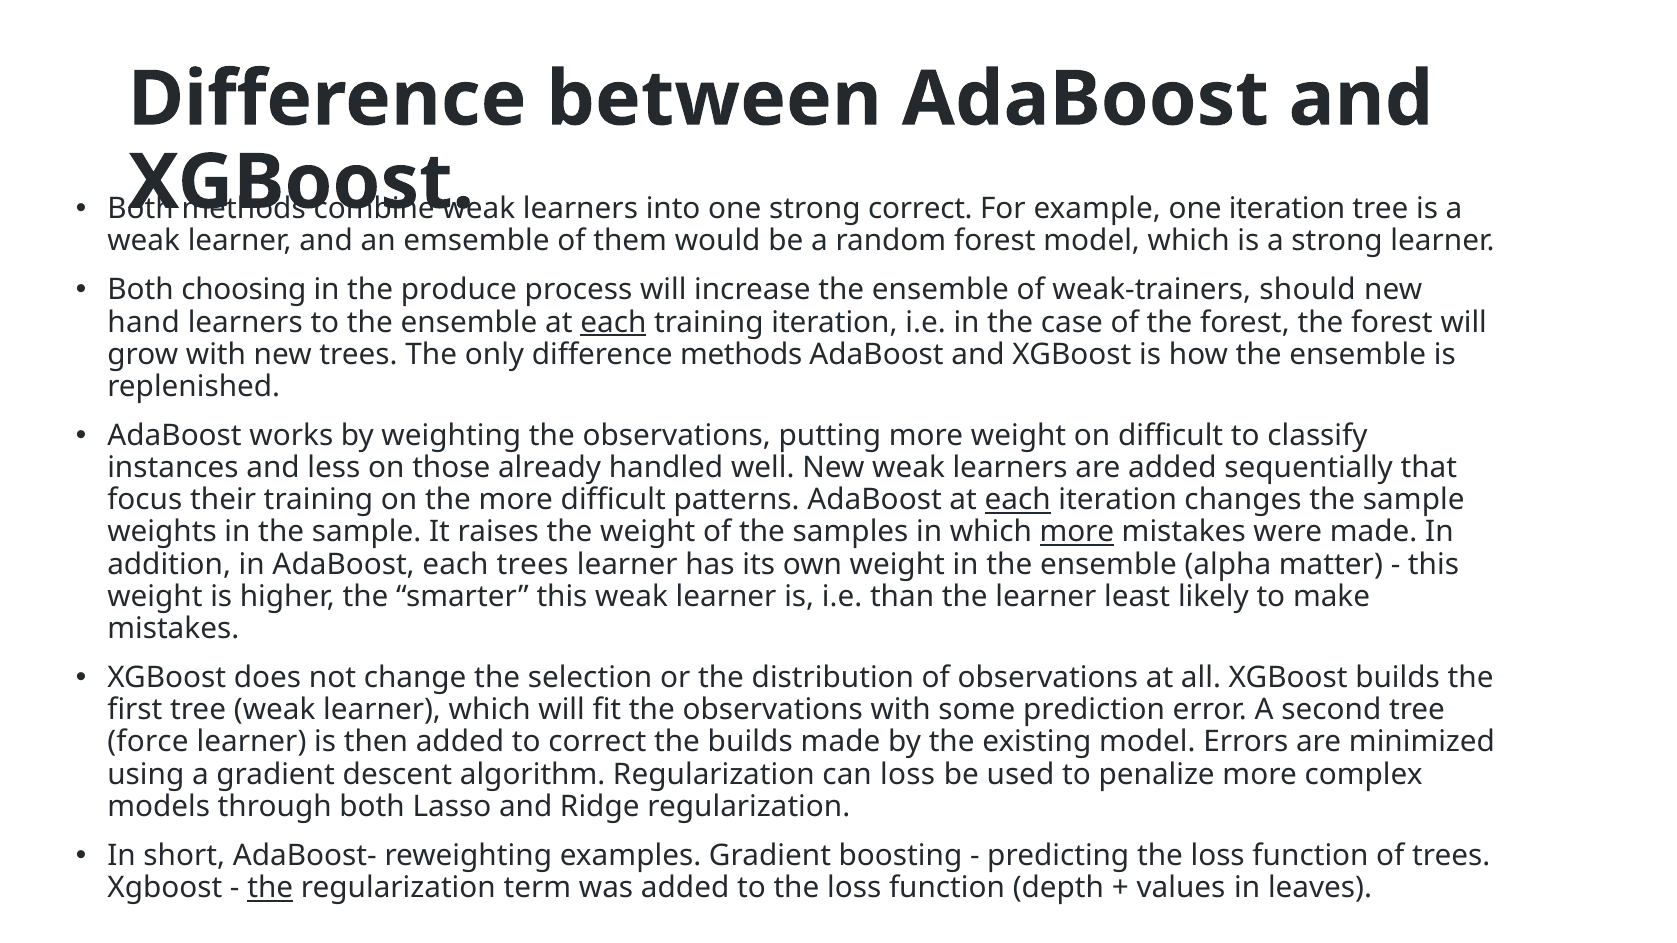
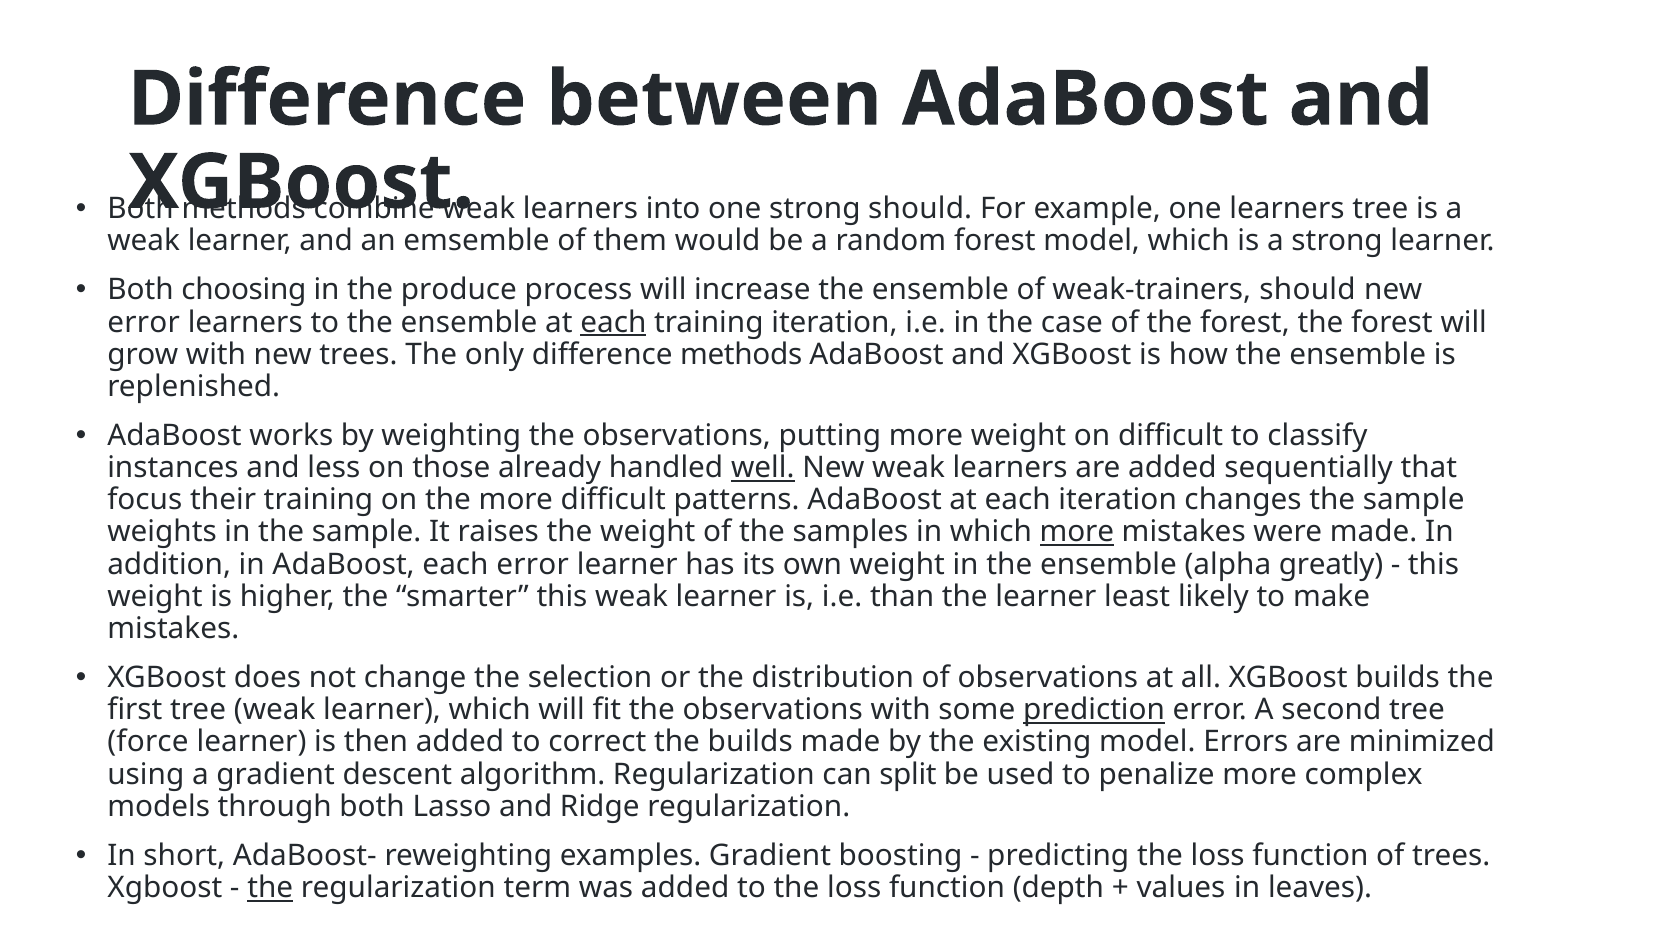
strong correct: correct -> should (920, 209)
one iteration: iteration -> learners (1287, 209)
hand: hand -> error (144, 322)
well underline: none -> present (763, 468)
each underline: present -> none (1018, 500)
each trees: trees -> error (533, 564)
matter: matter -> greatly (1331, 564)
prediction underline: none -> present (1094, 710)
can loss: loss -> split (908, 774)
